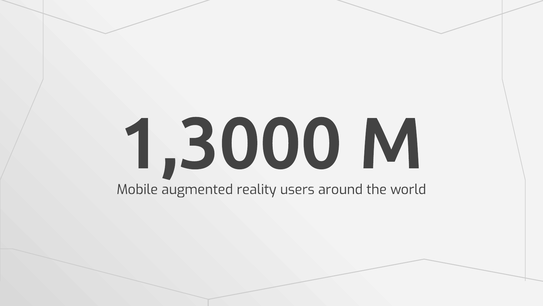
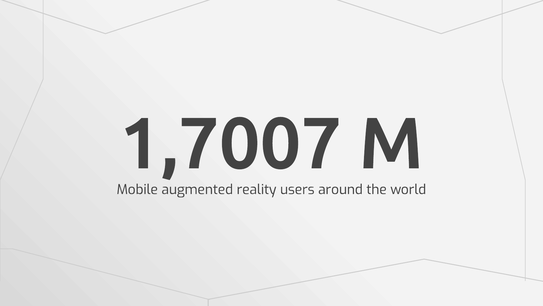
1,3000: 1,3000 -> 1,7007 (231, 144)
